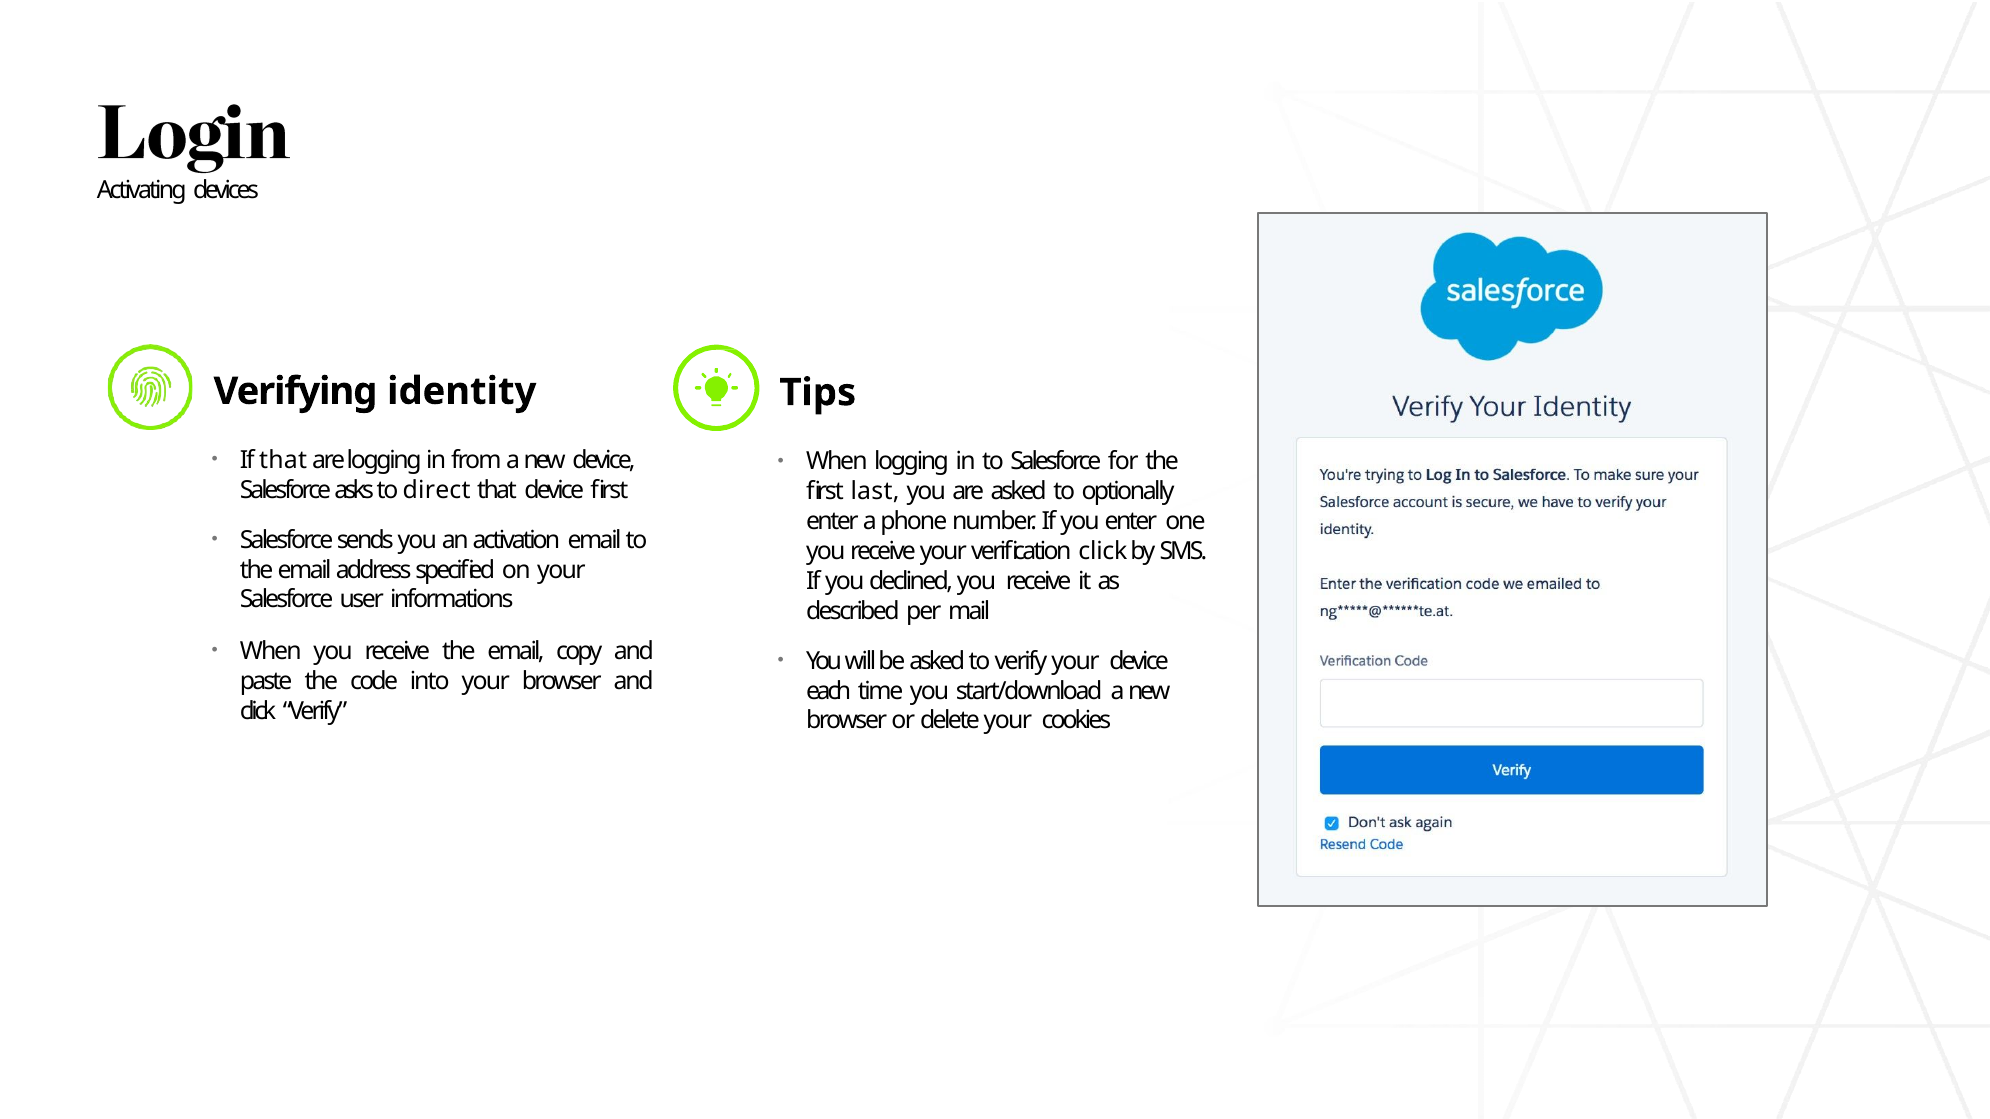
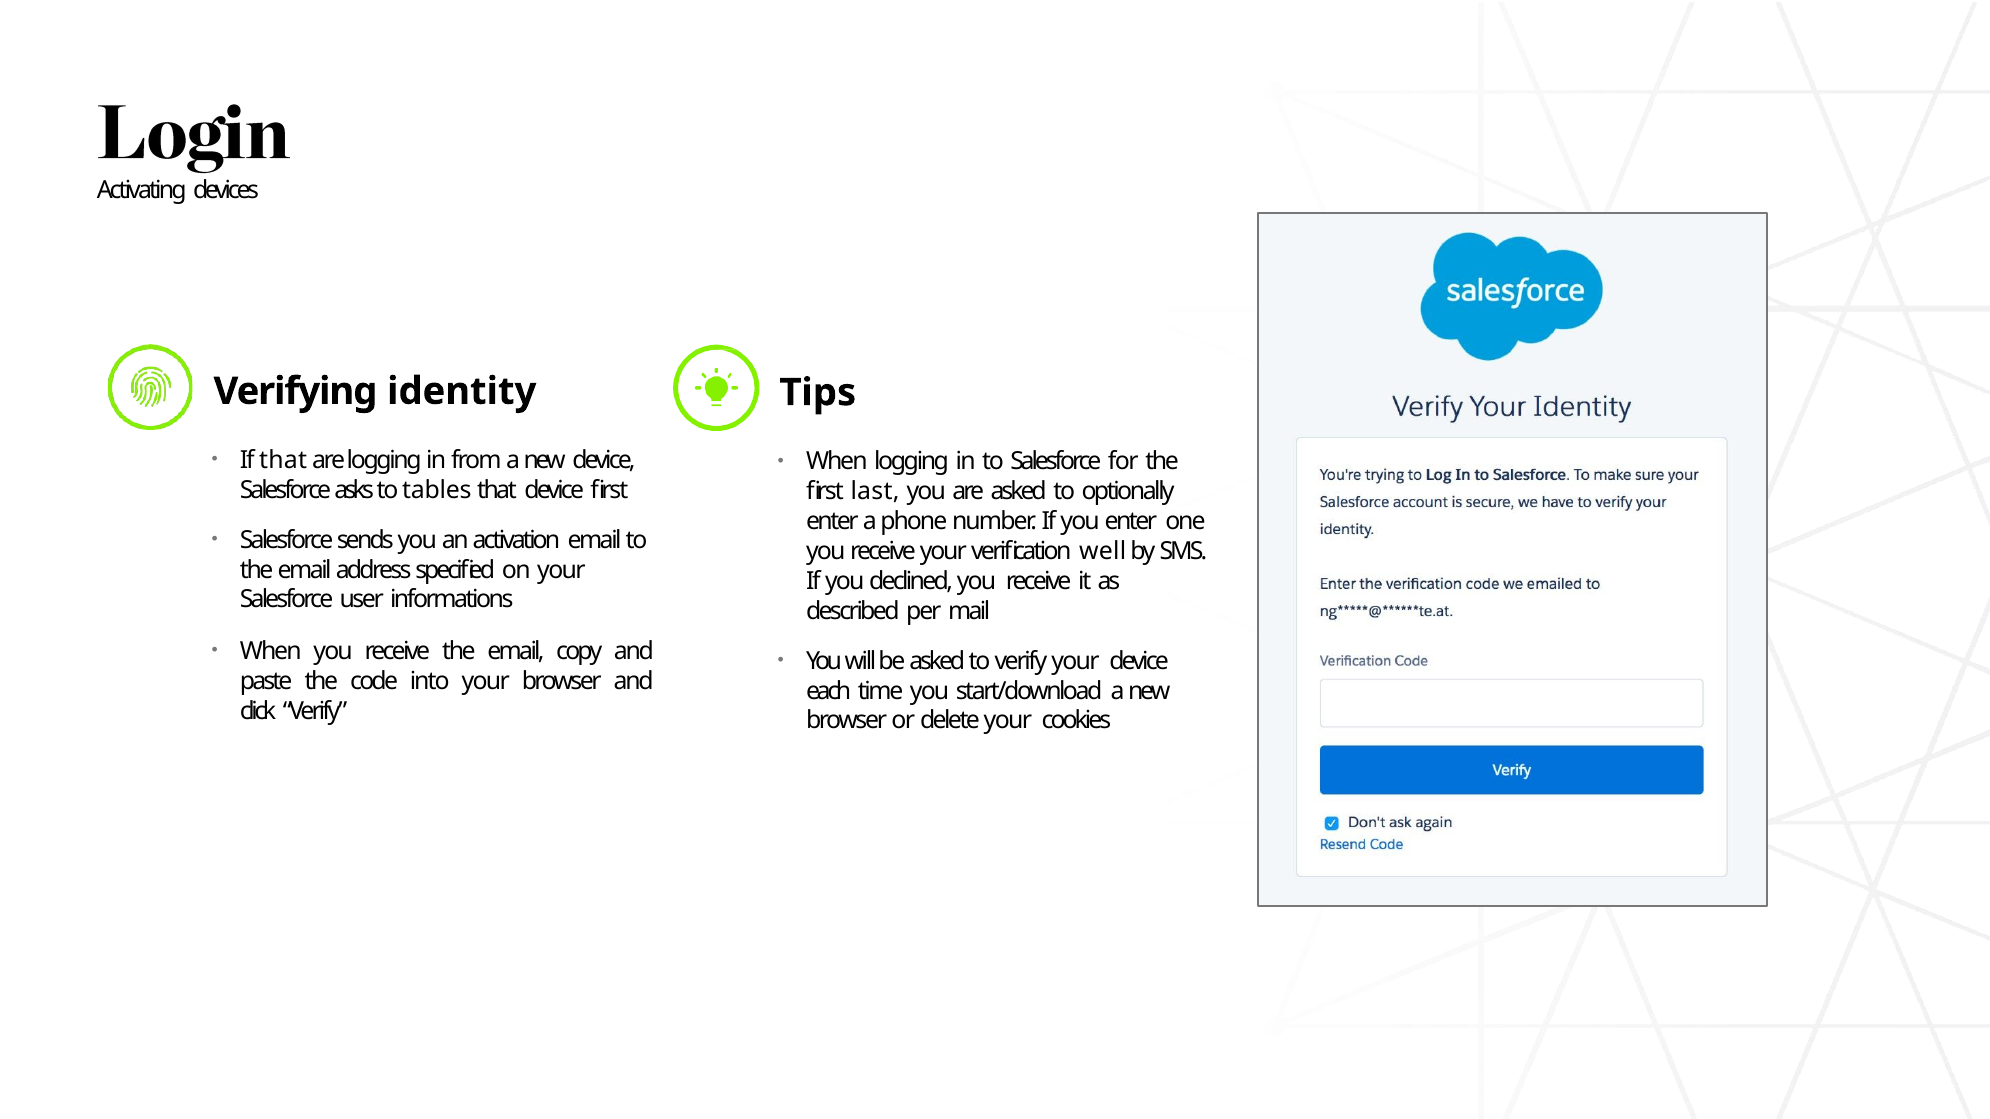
direct: direct -> tables (437, 490)
verification click: click -> well (1103, 551)
